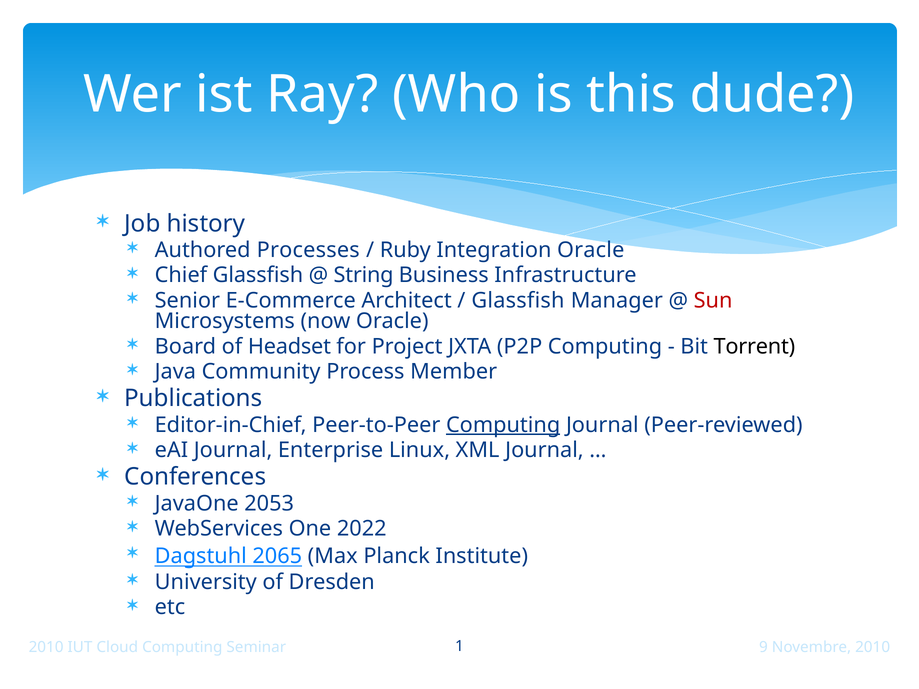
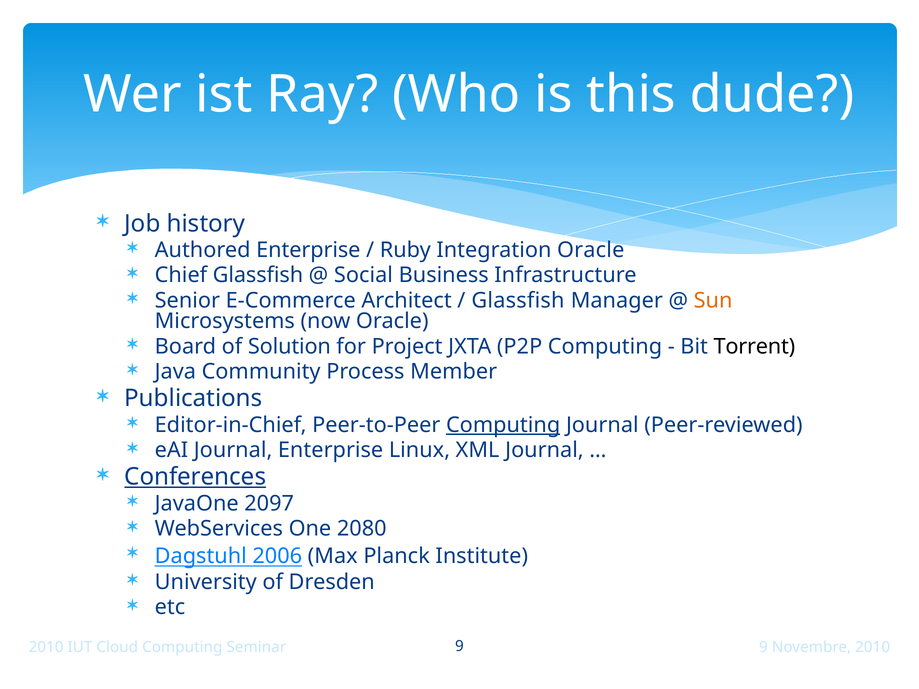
Authored Processes: Processes -> Enterprise (308, 250)
String: String -> Social (363, 275)
Sun colour: red -> orange (713, 301)
Headset: Headset -> Solution (289, 347)
Conferences underline: none -> present (195, 477)
2053: 2053 -> 2097 (269, 504)
2022: 2022 -> 2080 (362, 529)
2065: 2065 -> 2006 (277, 556)
Seminar 1: 1 -> 9 (459, 646)
